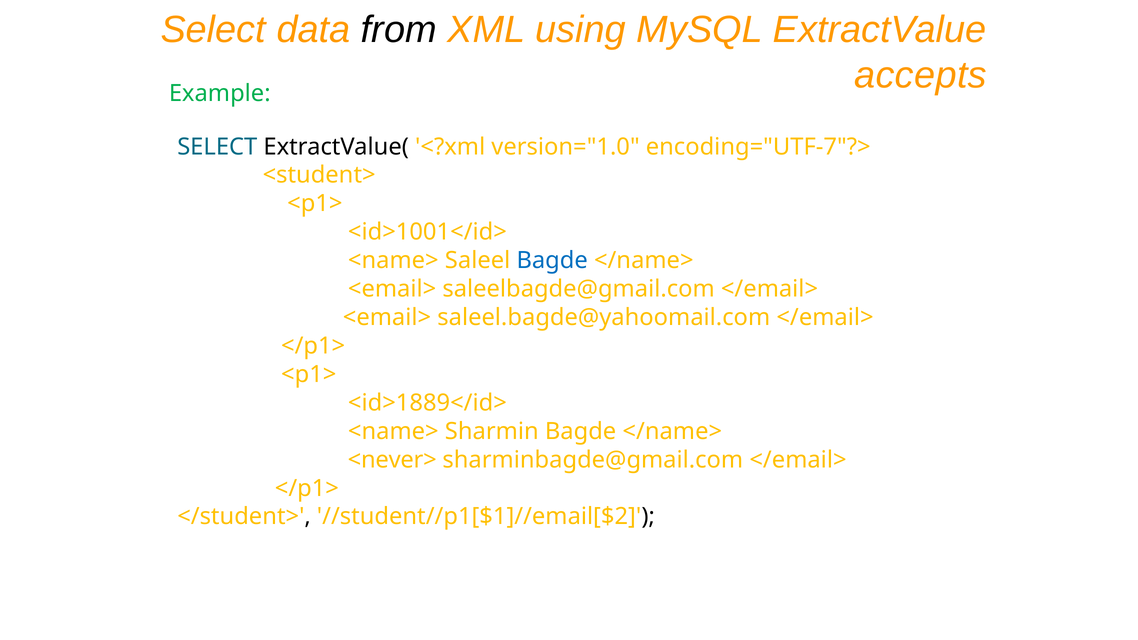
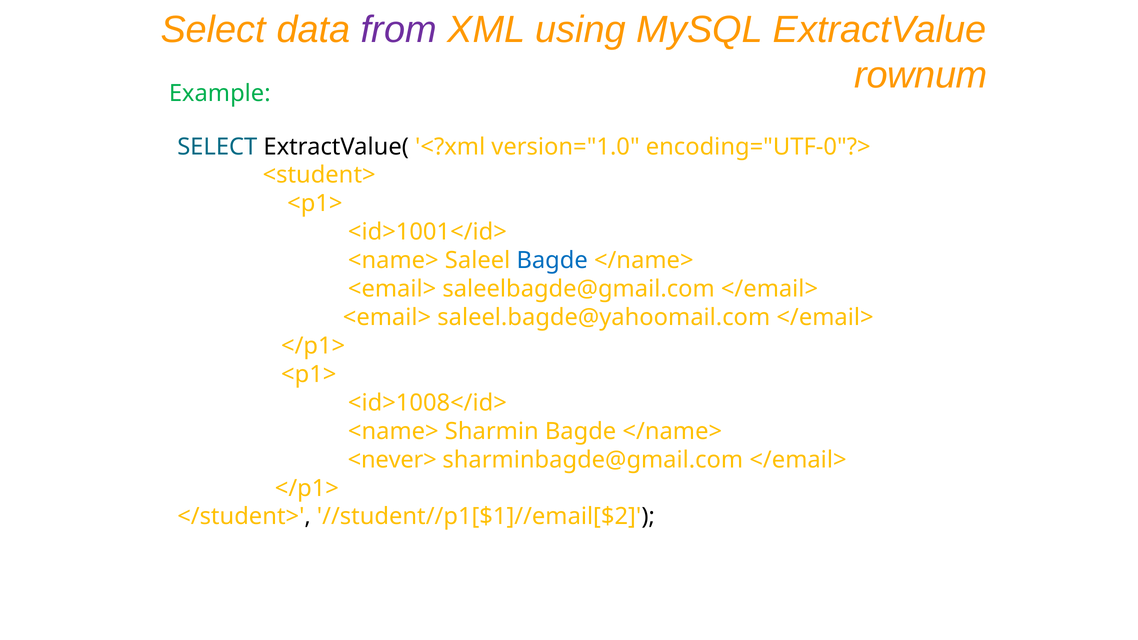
from colour: black -> purple (399, 30)
accepts: accepts -> rownum (921, 75)
encoding="UTF-7"?>: encoding="UTF-7"?> -> encoding="UTF-0"?> (758, 147)
<id>1889</id>: <id>1889</id> -> <id>1008</id> (427, 403)
